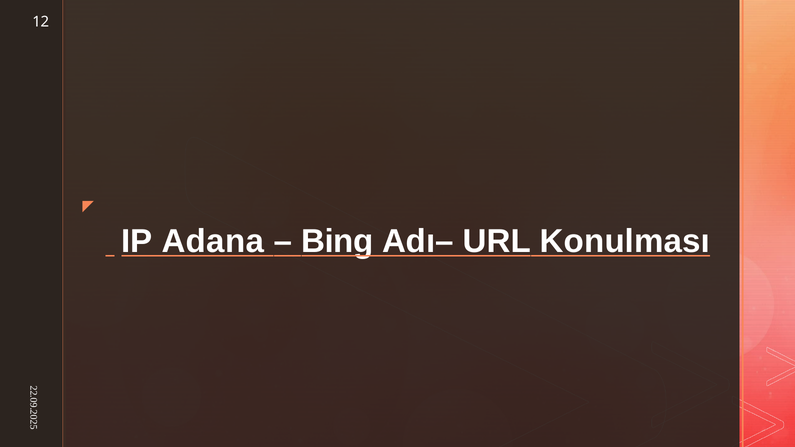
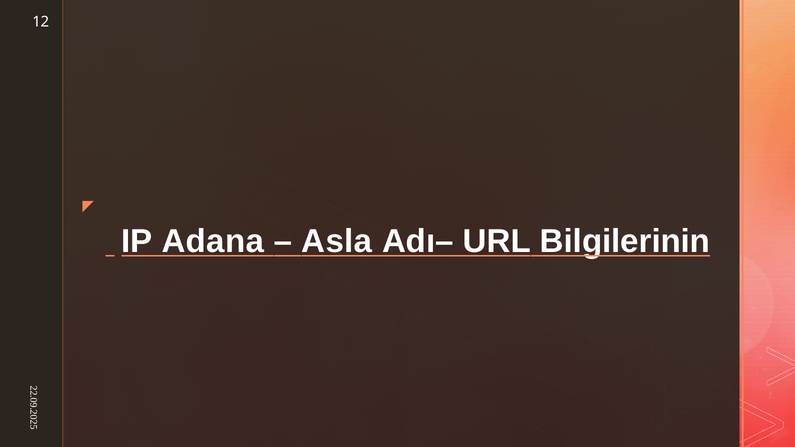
Bing: Bing -> Asla (337, 241)
Konulması: Konulması -> Bilgilerinin (625, 241)
